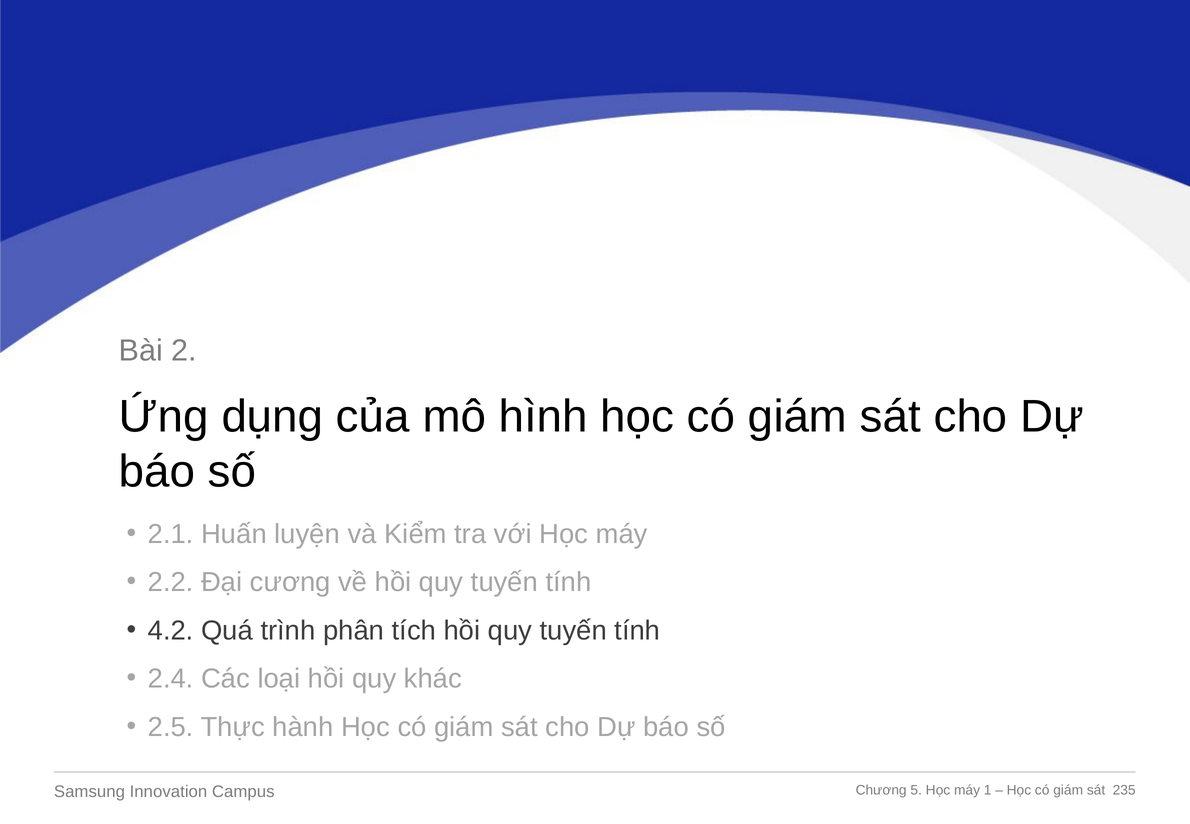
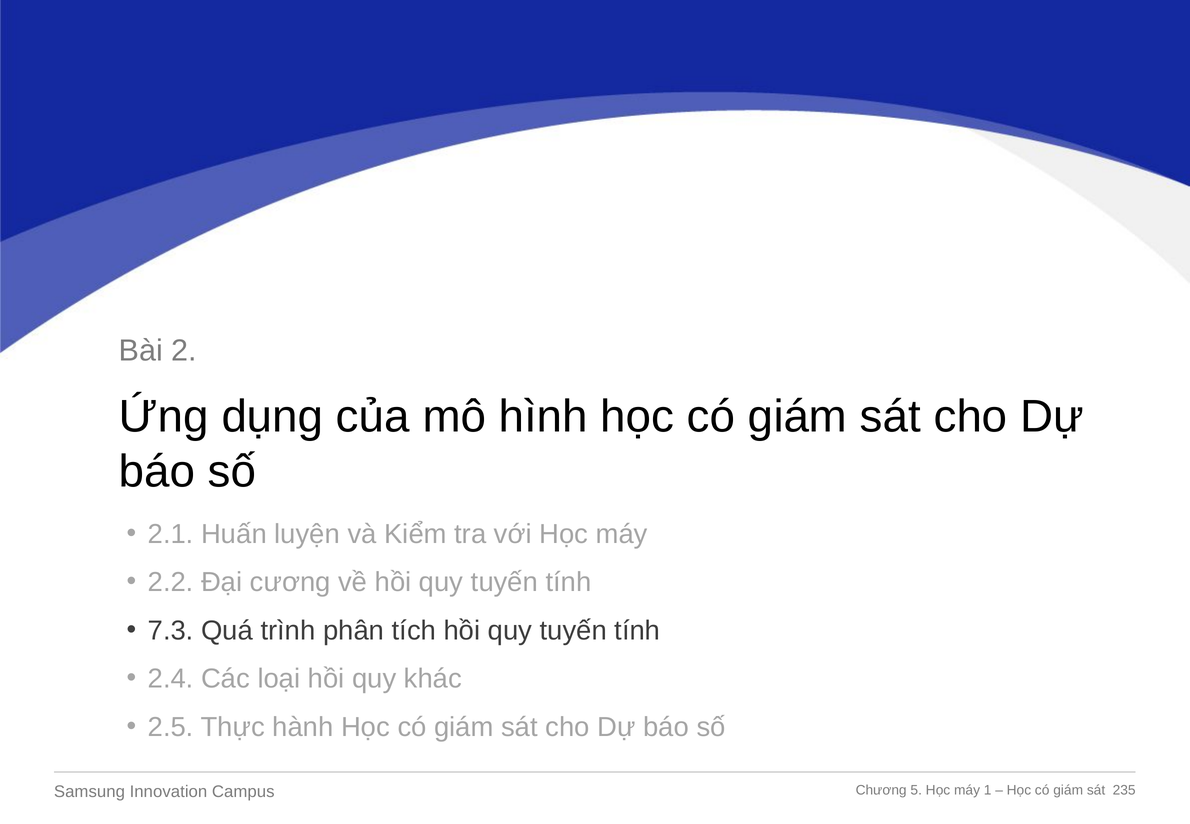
4.2: 4.2 -> 7.3 (171, 631)
